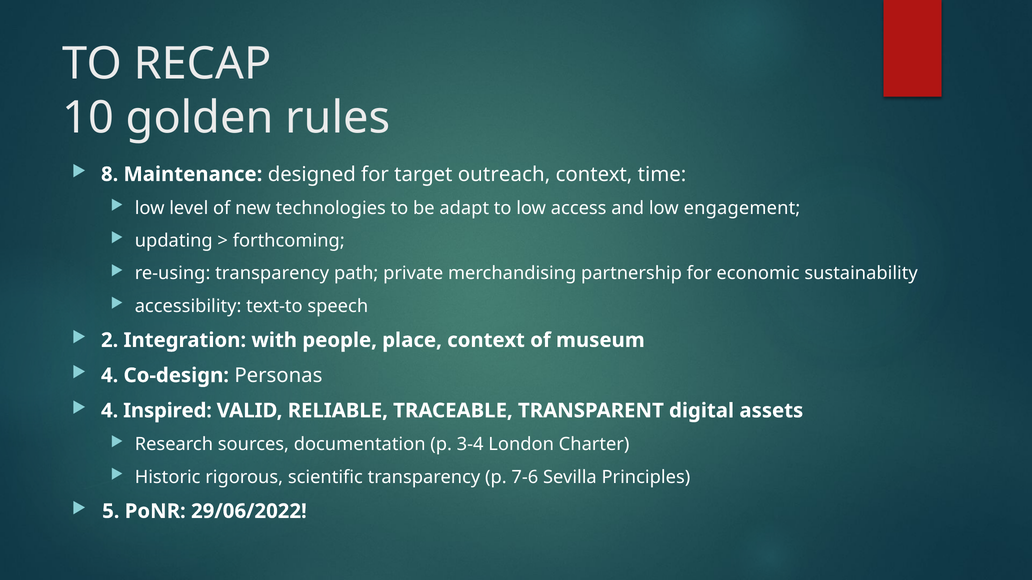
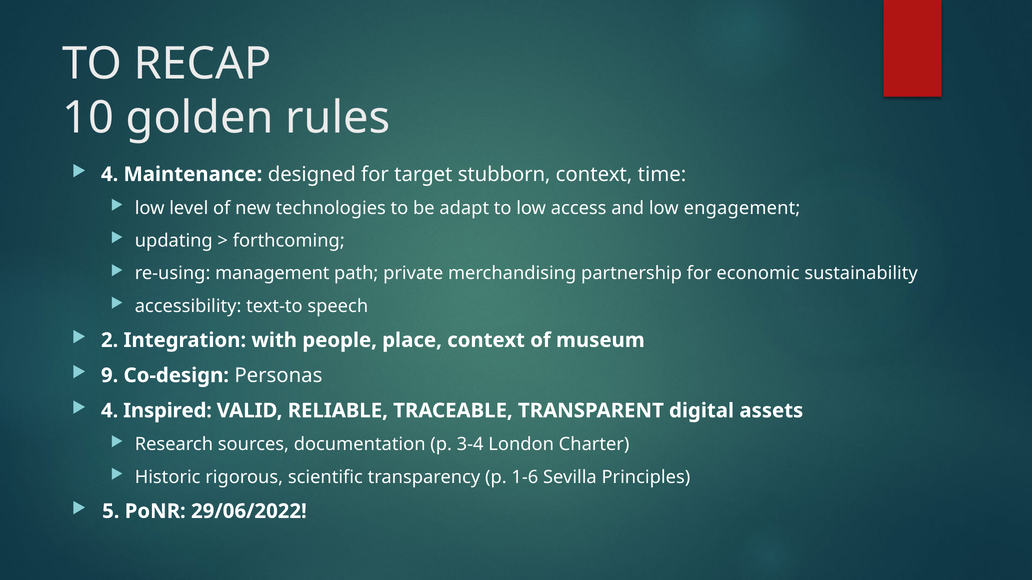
8: 8 -> 4 (110, 174)
outreach: outreach -> stubborn (504, 174)
re-using transparency: transparency -> management (272, 274)
4: 4 -> 9 (110, 376)
7-6: 7-6 -> 1-6 (525, 477)
